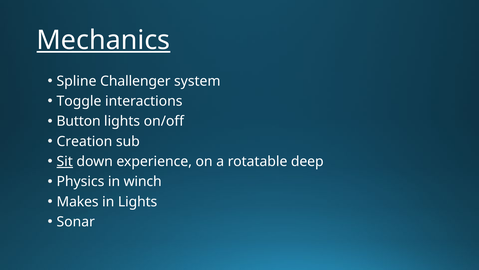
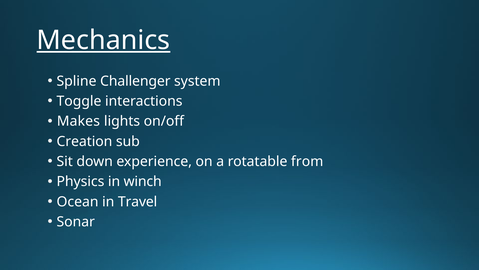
Button: Button -> Makes (78, 121)
Sit underline: present -> none (65, 161)
deep: deep -> from (307, 161)
Makes: Makes -> Ocean (78, 201)
in Lights: Lights -> Travel (138, 201)
